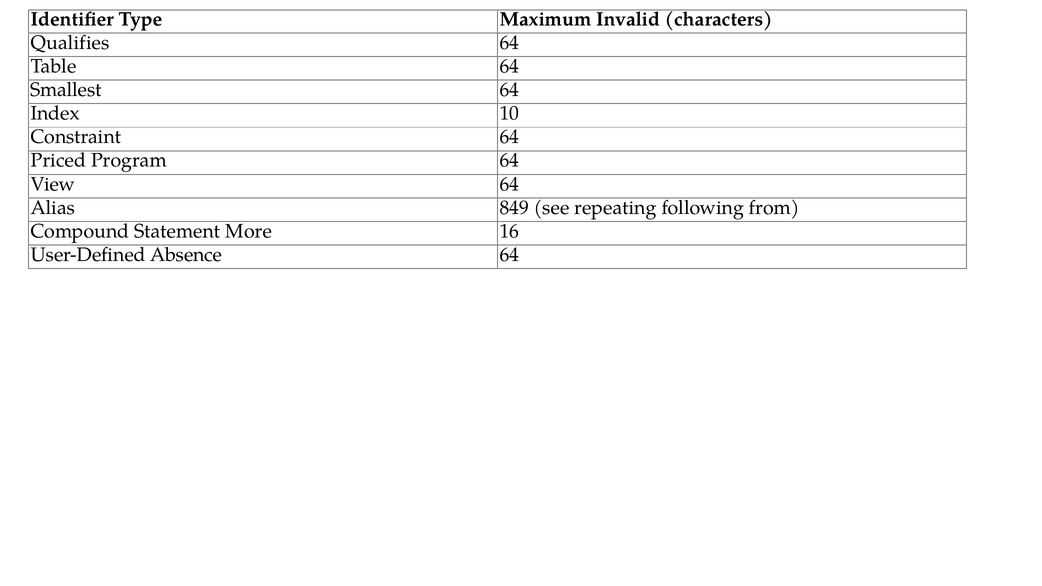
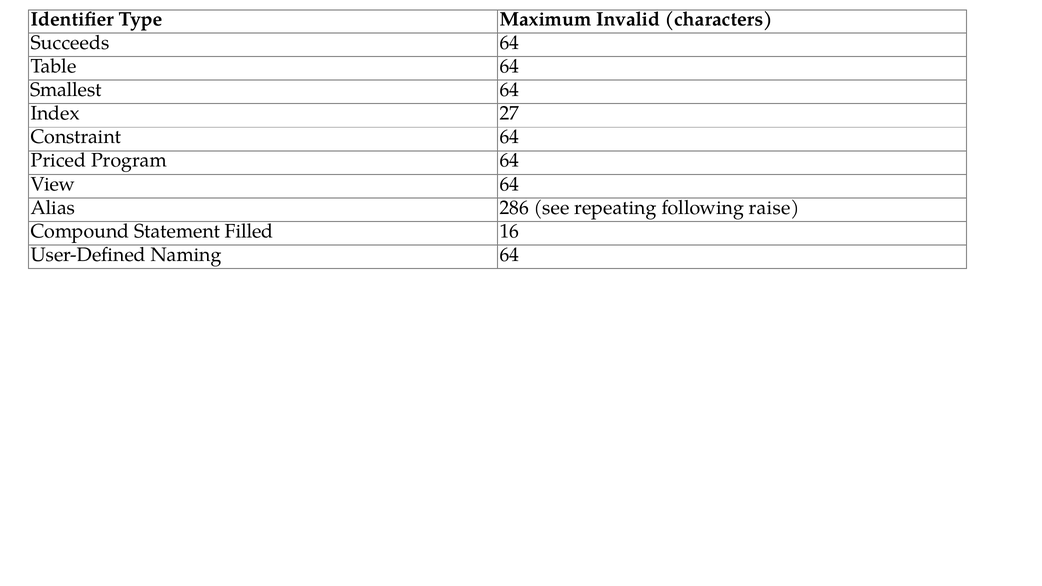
Qualifies: Qualifies -> Succeeds (70, 43)
10: 10 -> 27 (509, 113)
849: 849 -> 286 (514, 208)
from: from -> raise (774, 208)
More: More -> Filled (249, 231)
Absence: Absence -> Naming (186, 255)
